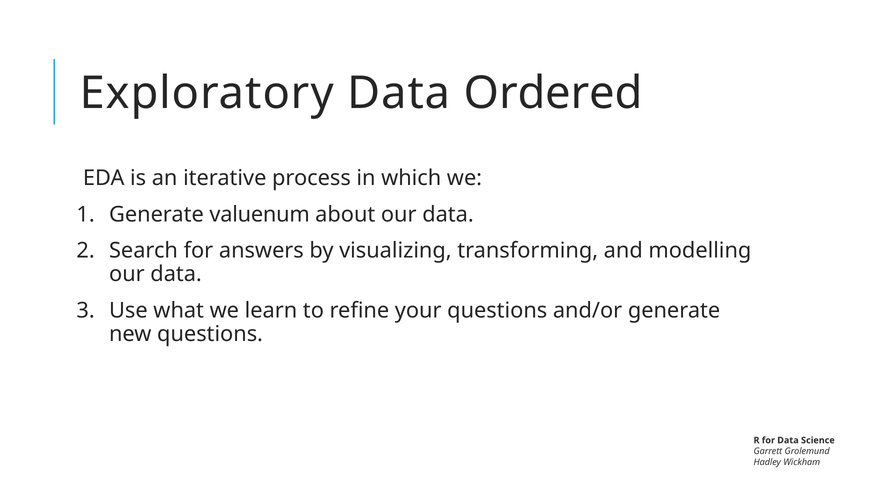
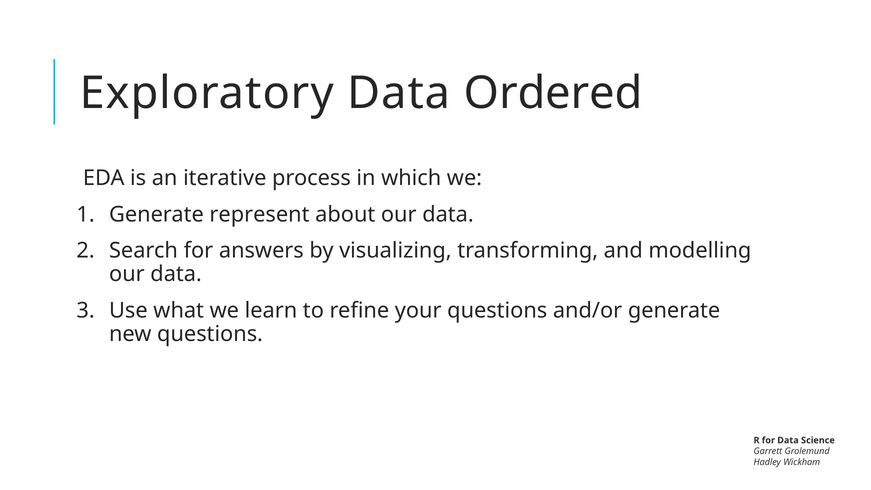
valuenum: valuenum -> represent (260, 214)
